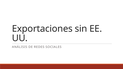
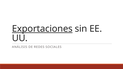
Exportaciones underline: none -> present (42, 29)
